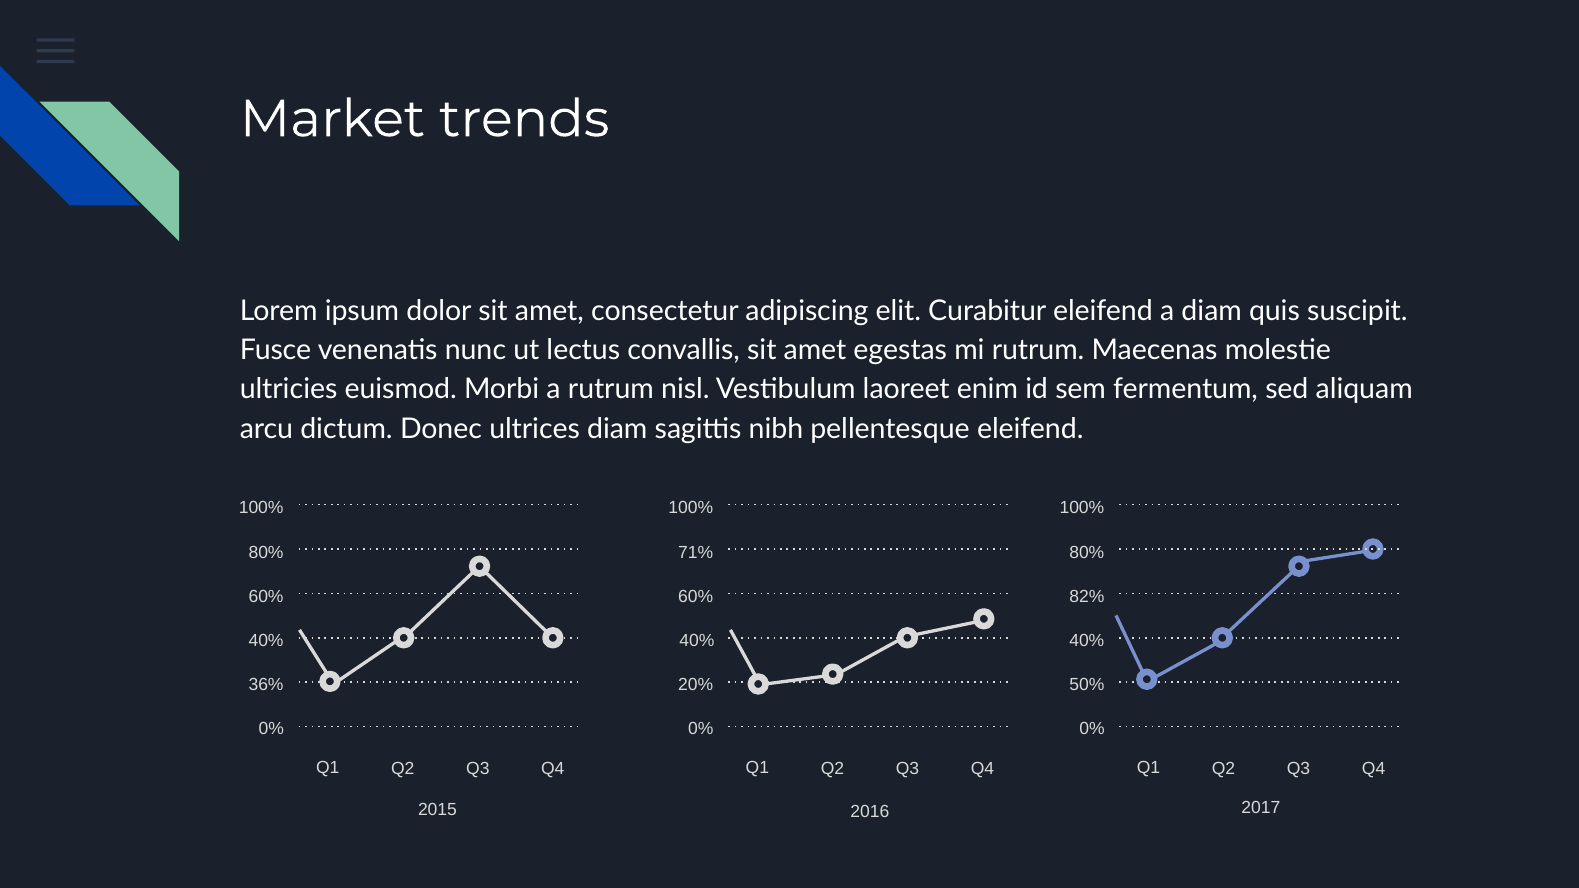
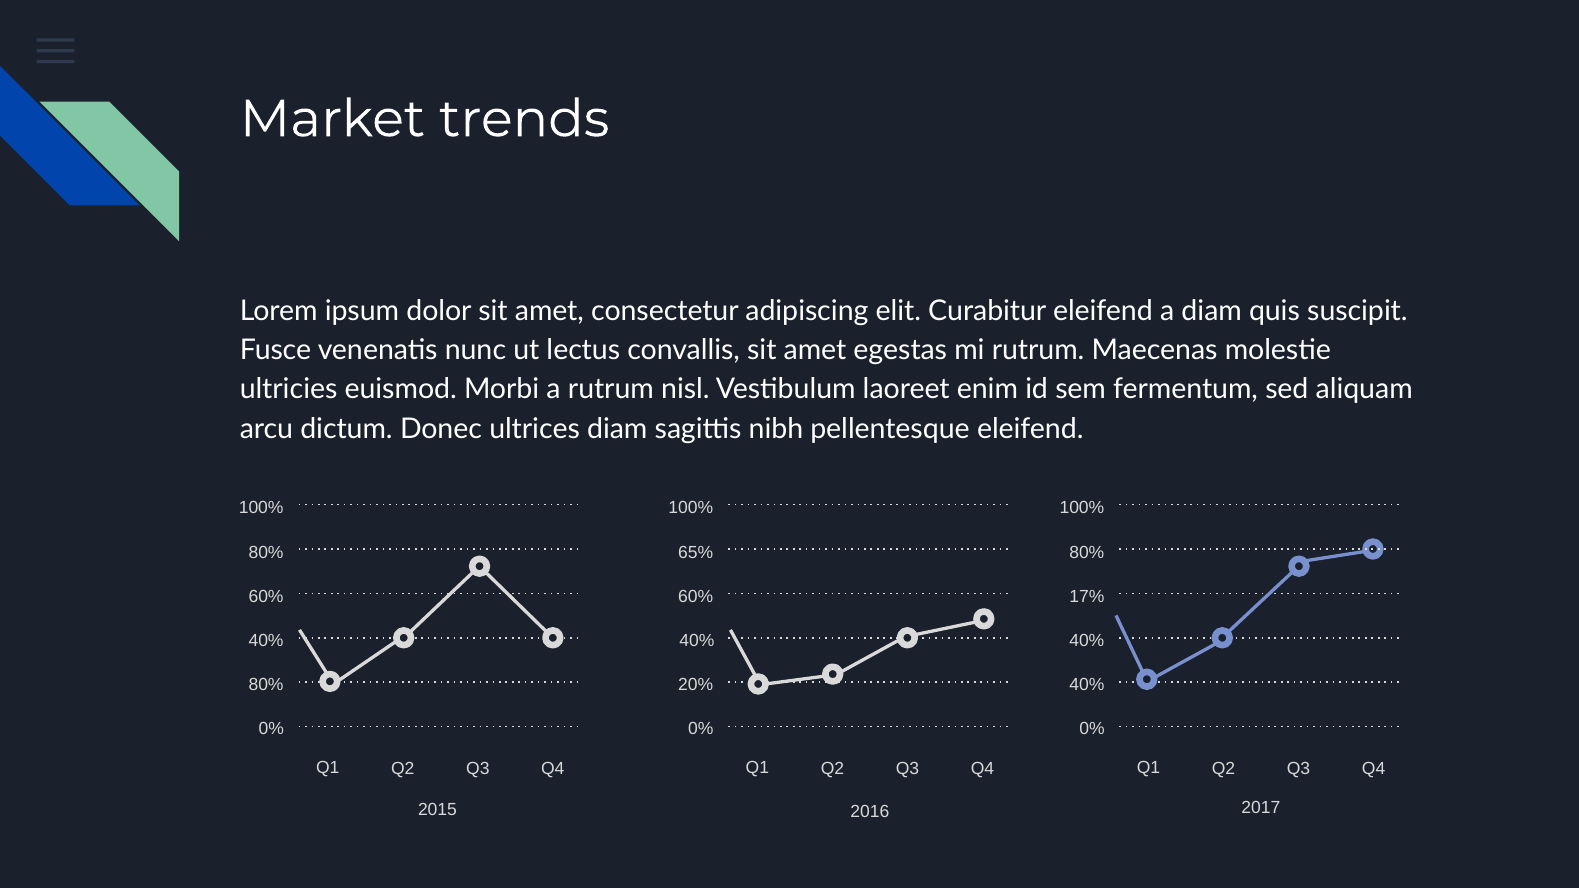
71%: 71% -> 65% (696, 552)
82%: 82% -> 17% (1087, 597)
36%: 36% -> 80% (266, 685)
50%: 50% -> 40% (1087, 685)
